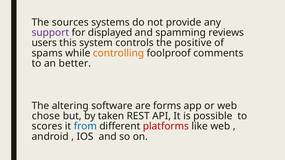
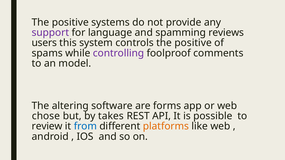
sources: sources -> positive (70, 22)
displayed: displayed -> language (110, 33)
controlling colour: orange -> purple (118, 53)
better: better -> model (75, 63)
taken: taken -> takes (111, 116)
scores: scores -> review (47, 127)
platforms colour: red -> orange (166, 127)
